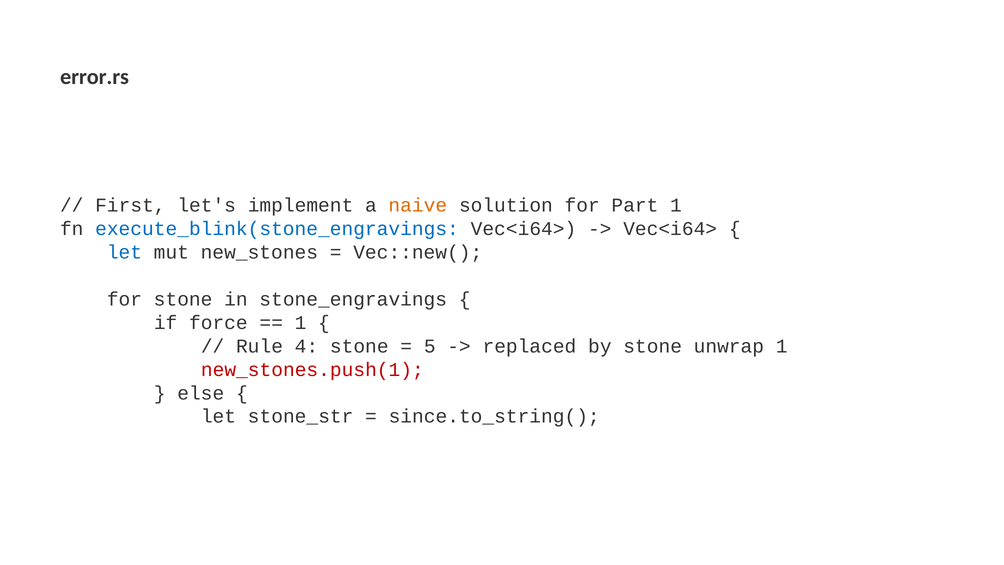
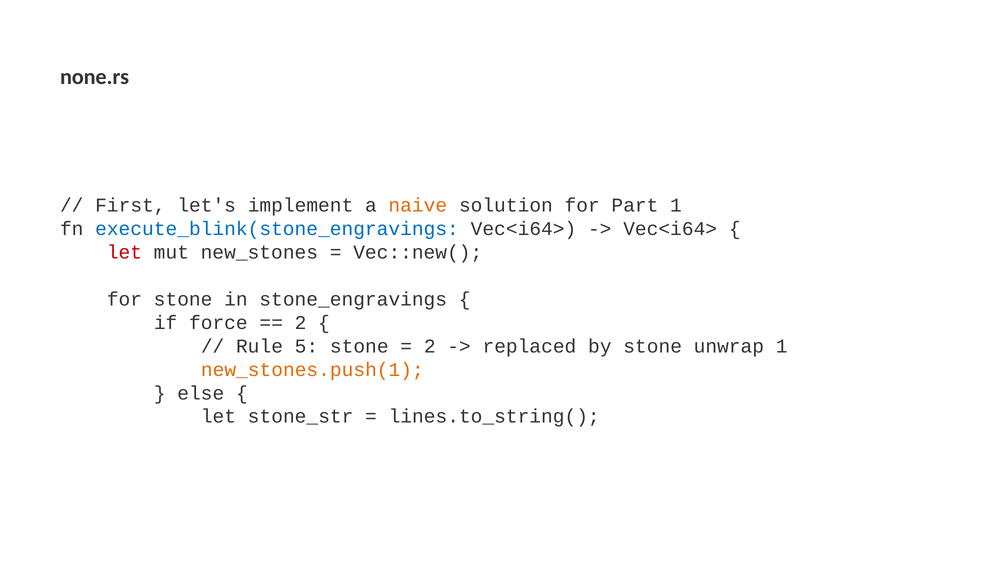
error.rs: error.rs -> none.rs (95, 77)
let colour: blue -> red (124, 252)
1: 1 -> 2 (301, 323)
4: 4 -> 5 (306, 346)
5: 5 -> 2 (430, 346)
new_stones.push(1 colour: red -> orange (312, 369)
since.to_string(: since.to_string( -> lines.to_string( (494, 416)
